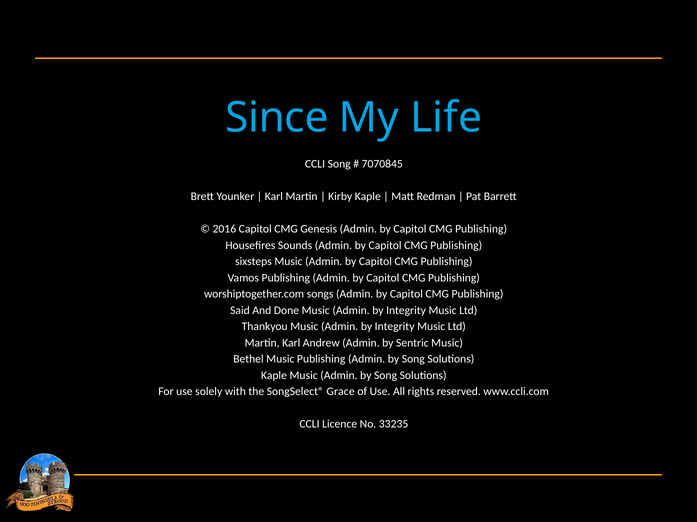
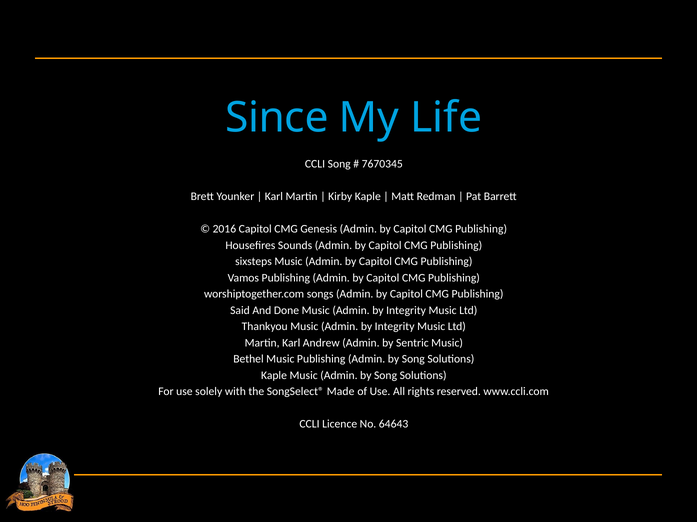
7070845: 7070845 -> 7670345 (382, 164)
Grace: Grace -> Made (341, 392)
33235: 33235 -> 64643 (394, 425)
